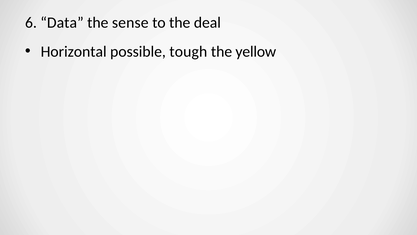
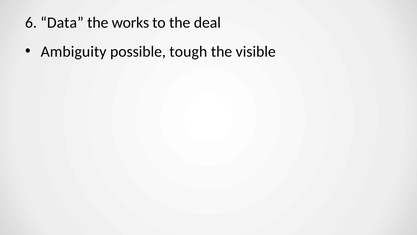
sense: sense -> works (130, 23)
Horizontal: Horizontal -> Ambiguity (74, 52)
yellow: yellow -> visible (256, 52)
